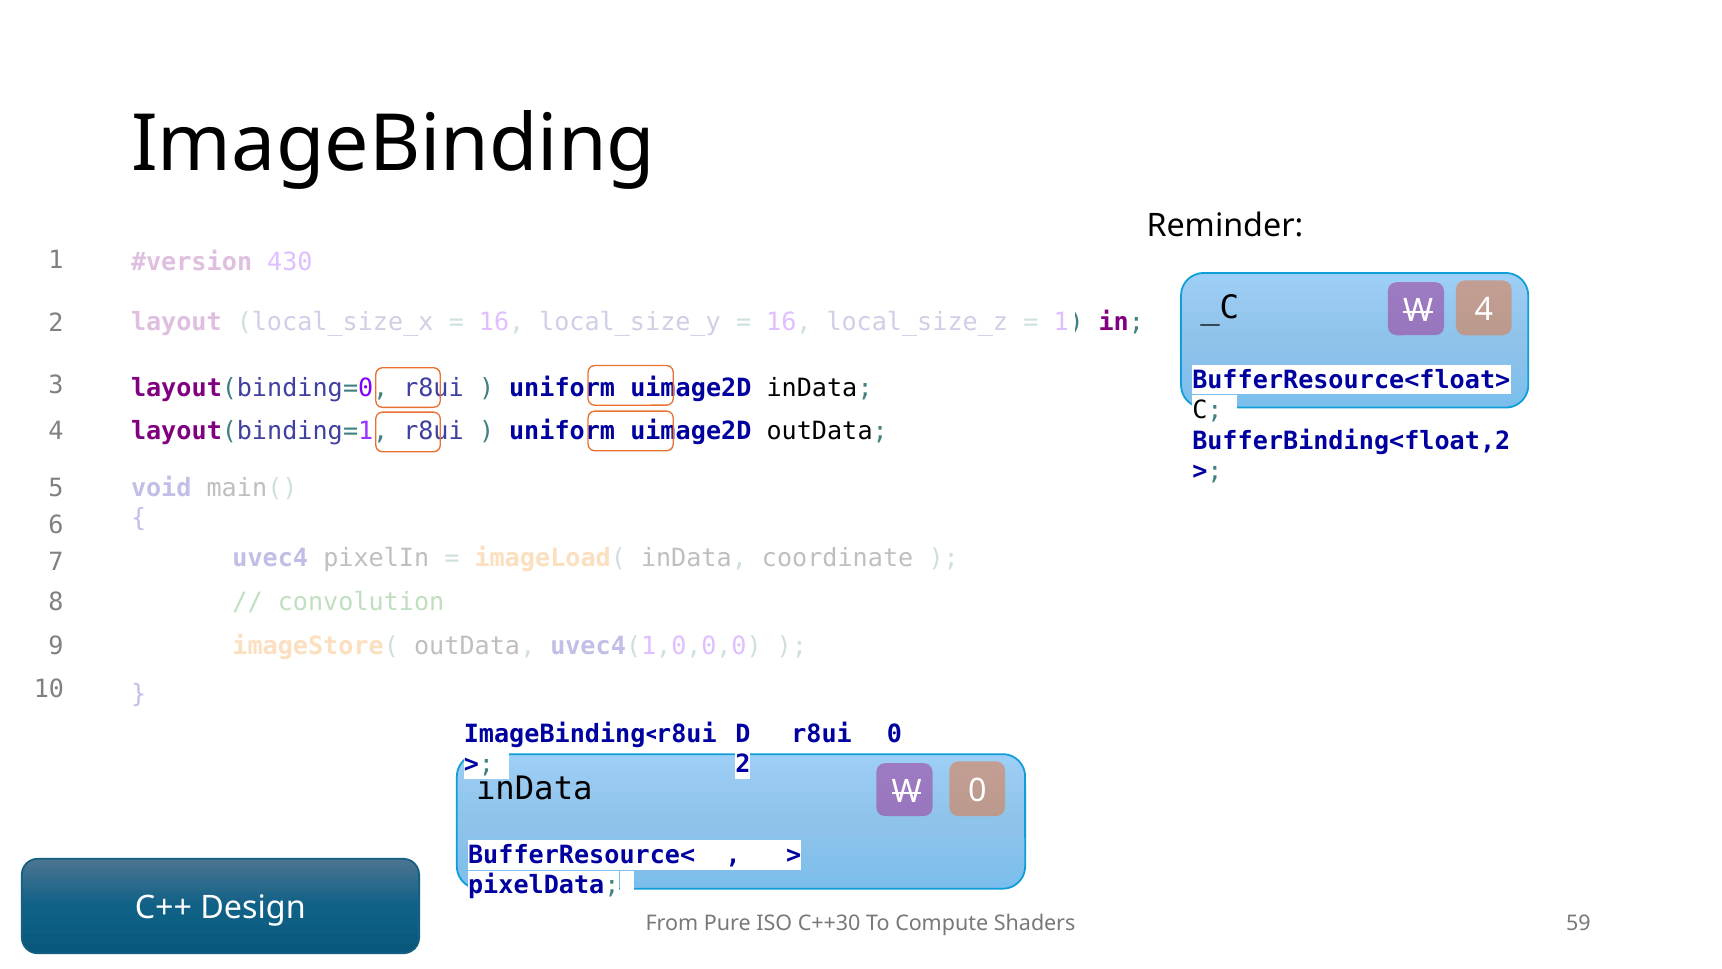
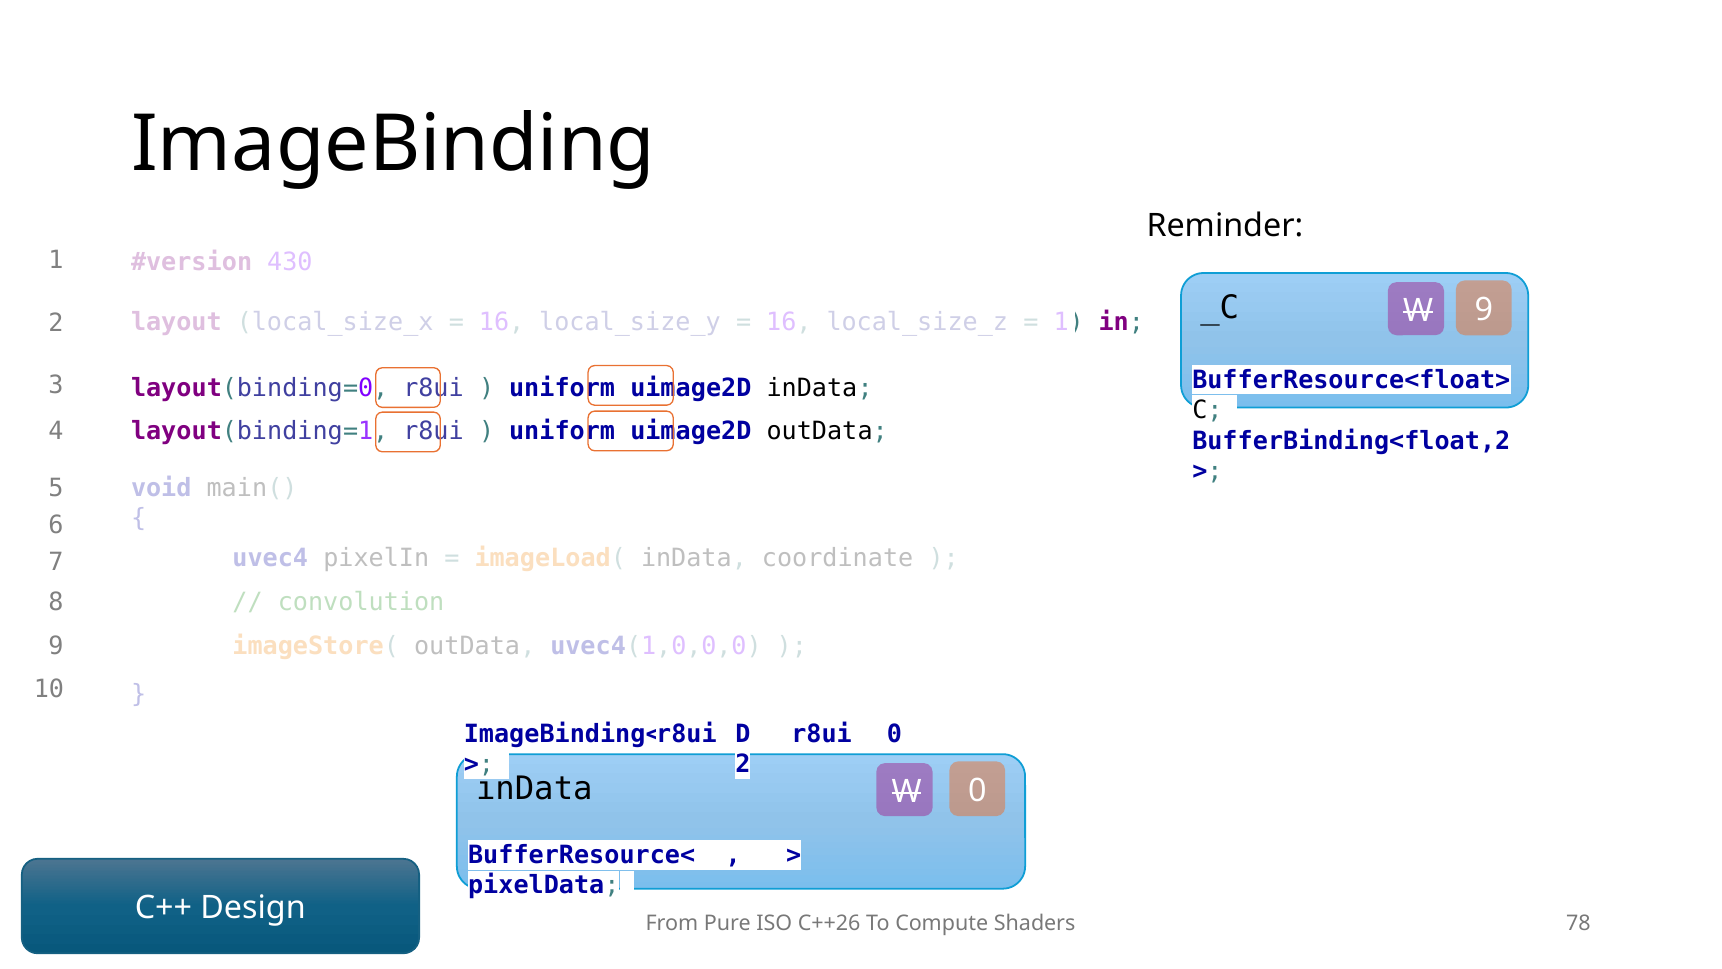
_C 4: 4 -> 9 (1484, 310)
C++30: C++30 -> C++26 (829, 923)
59: 59 -> 78 (1578, 923)
